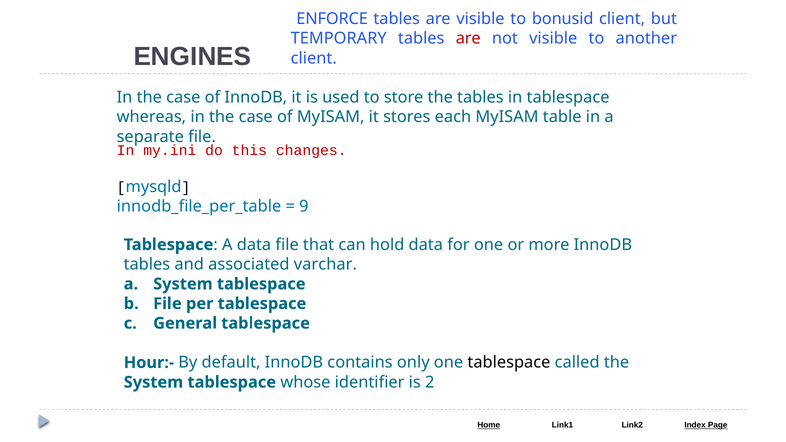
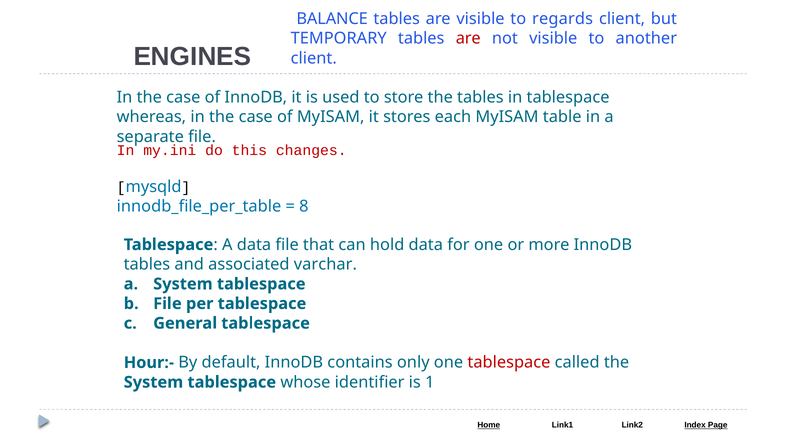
ENFORCE: ENFORCE -> BALANCE (332, 19)
bonusid: bonusid -> regards (563, 19)
9: 9 -> 8 (304, 206)
tablespace colour: black -> red (509, 363)
2: 2 -> 1 (430, 382)
